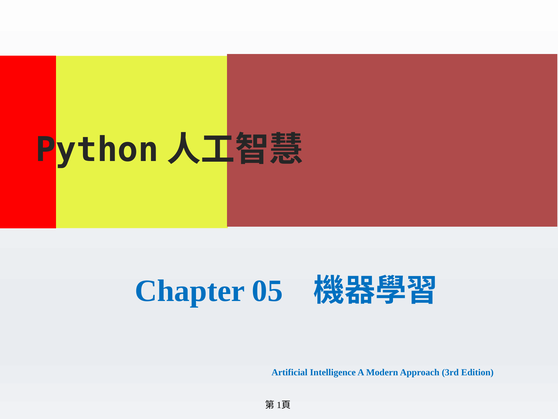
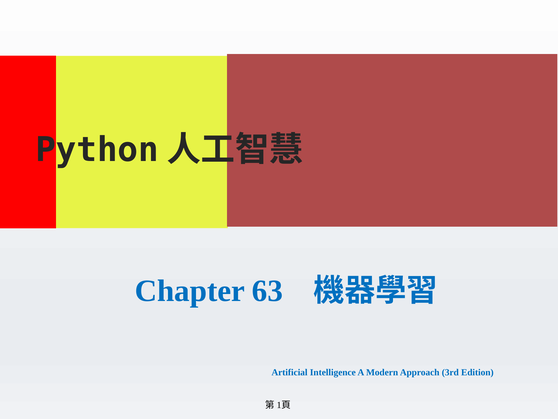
05: 05 -> 63 (267, 290)
